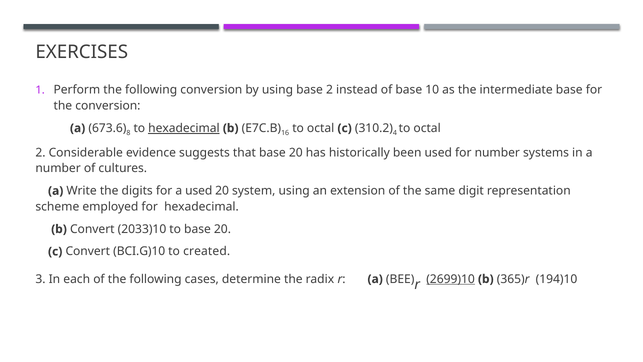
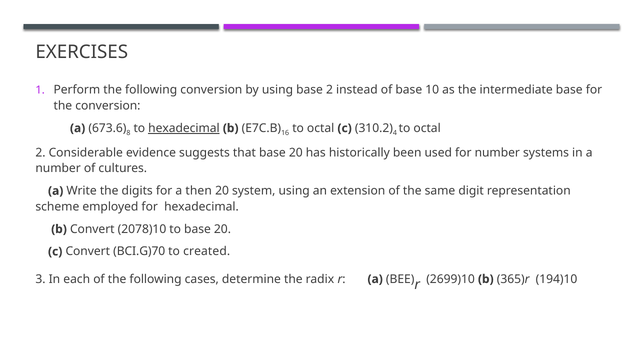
a used: used -> then (199, 191)
2033)10: 2033)10 -> 2078)10 (142, 229)
BCI.G)10: BCI.G)10 -> BCI.G)70 (139, 251)
2699)10 underline: present -> none (451, 279)
